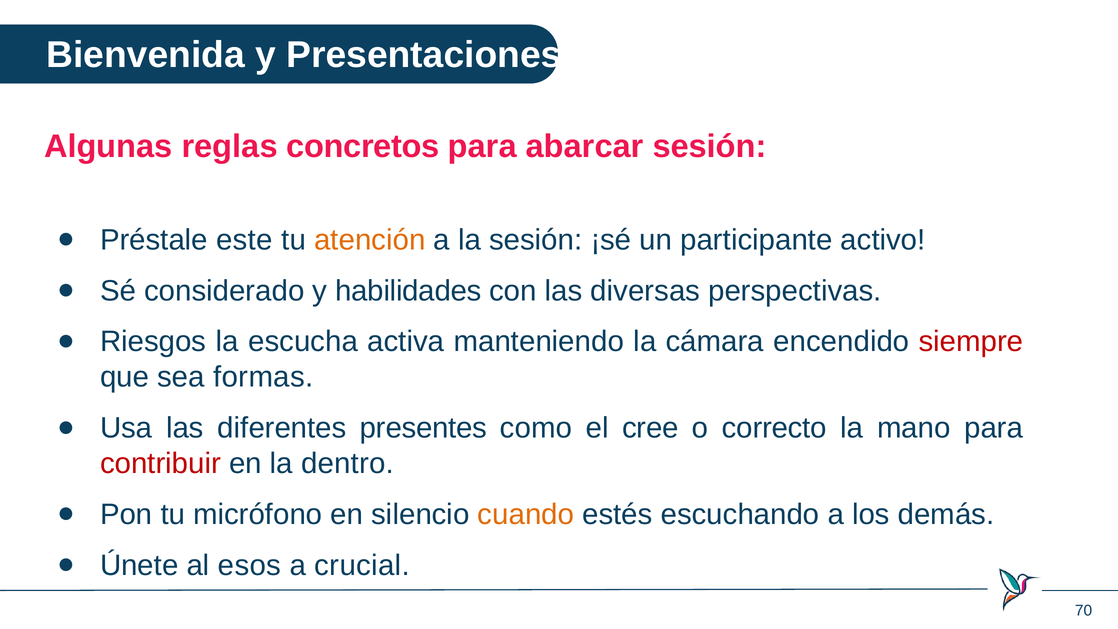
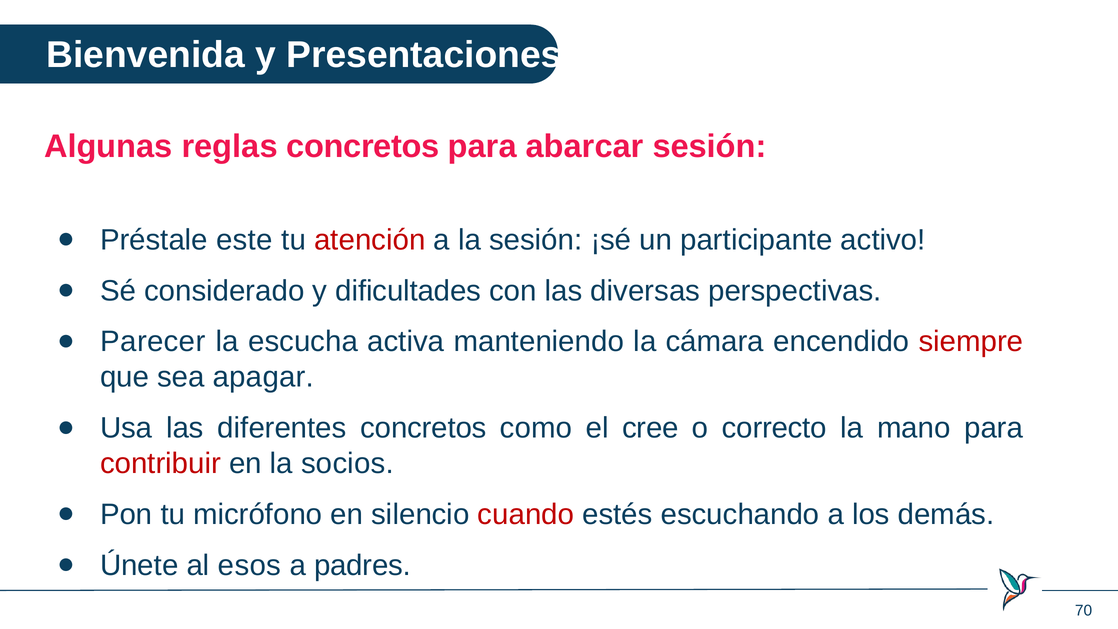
atención colour: orange -> red (370, 240)
habilidades: habilidades -> dificultades (408, 291)
Riesgos: Riesgos -> Parecer (153, 342)
formas: formas -> apagar (263, 377)
diferentes presentes: presentes -> concretos (423, 428)
dentro: dentro -> socios (347, 463)
cuando colour: orange -> red (526, 514)
crucial: crucial -> padres (362, 565)
